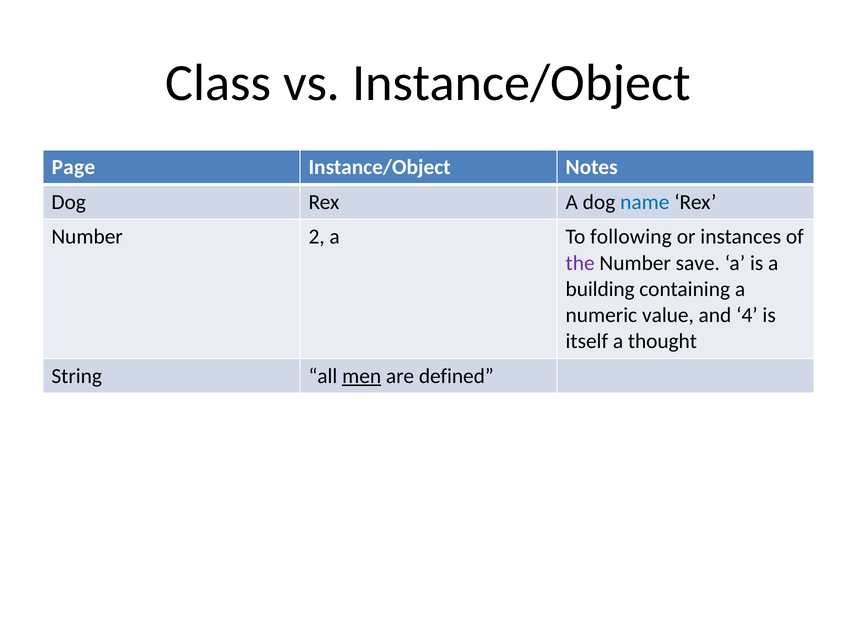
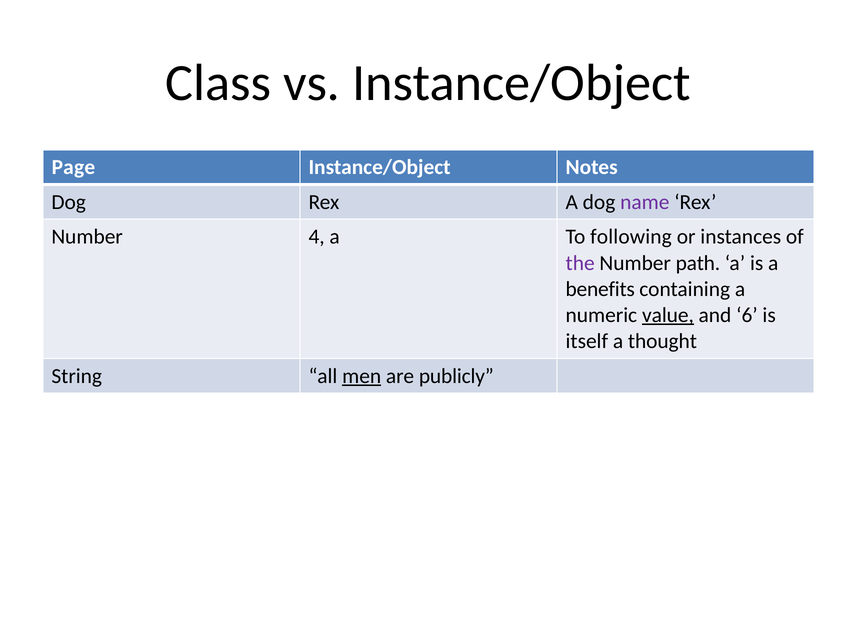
name colour: blue -> purple (645, 202)
2: 2 -> 4 (317, 237)
save: save -> path (698, 263)
building: building -> benefits (600, 289)
value underline: none -> present (668, 316)
4: 4 -> 6 (747, 316)
defined: defined -> publicly (456, 376)
